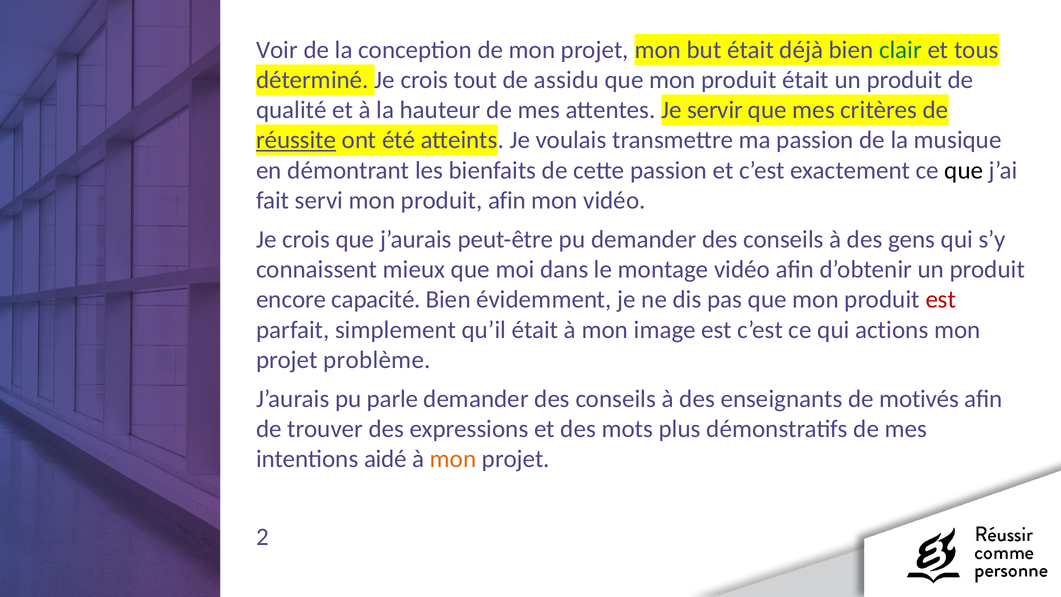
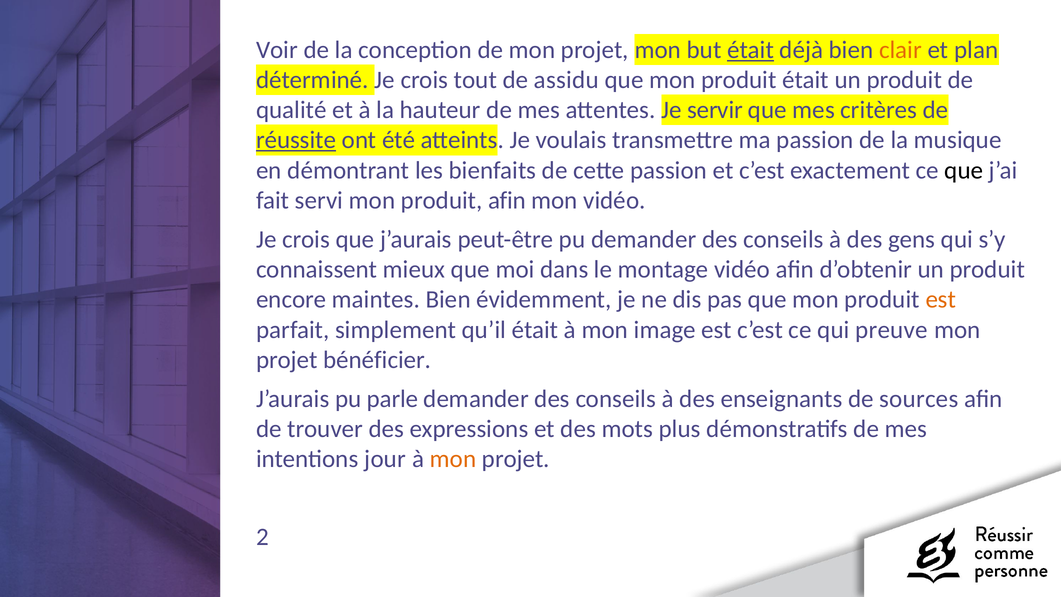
était underline: none -> present (751, 50)
clair colour: green -> orange (901, 50)
tous: tous -> plan (976, 50)
capacité: capacité -> maintes (376, 300)
est colour: red -> orange (941, 300)
actions: actions -> preuve (892, 330)
problème: problème -> bénéficier (377, 360)
motivés: motivés -> sources (919, 399)
aidé: aidé -> jour (385, 459)
